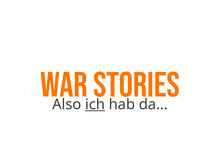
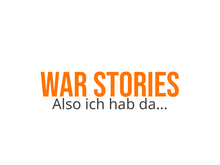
ich underline: present -> none (95, 104)
